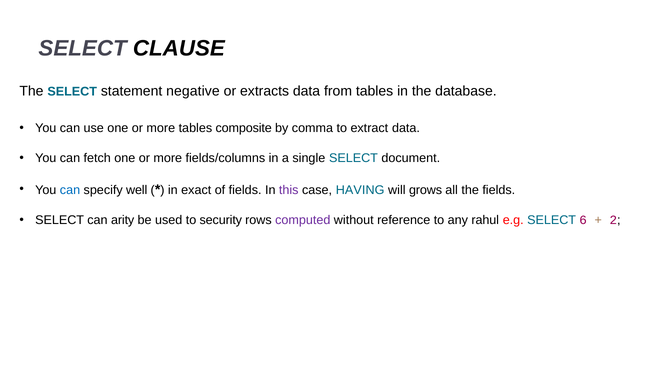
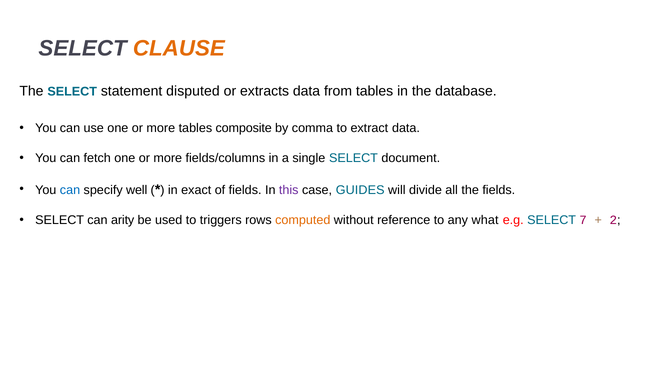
CLAUSE colour: black -> orange (179, 49)
negative: negative -> disputed (193, 91)
HAVING: HAVING -> GUIDES (360, 190)
grows: grows -> divide (425, 190)
security: security -> triggers (221, 221)
computed colour: purple -> orange (303, 221)
rahul: rahul -> what (485, 221)
6: 6 -> 7 (583, 221)
